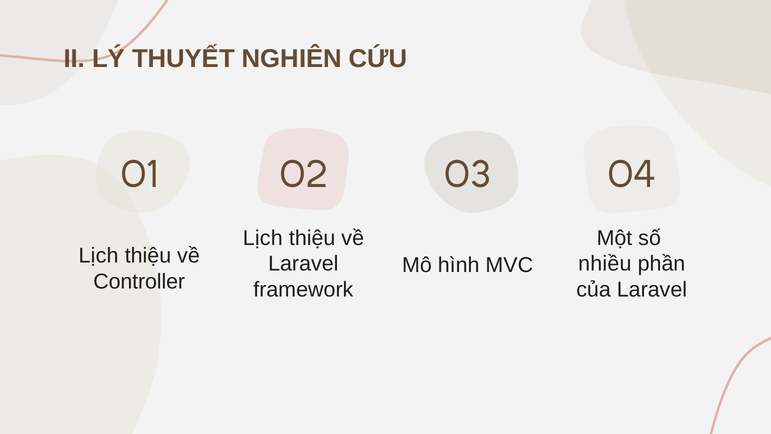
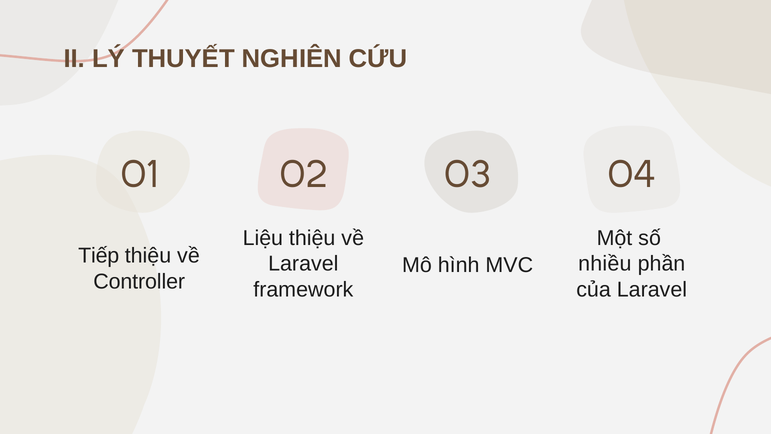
Lịch: Lịch -> Liệu (263, 238)
Lịch: Lịch -> Tiếp (99, 256)
